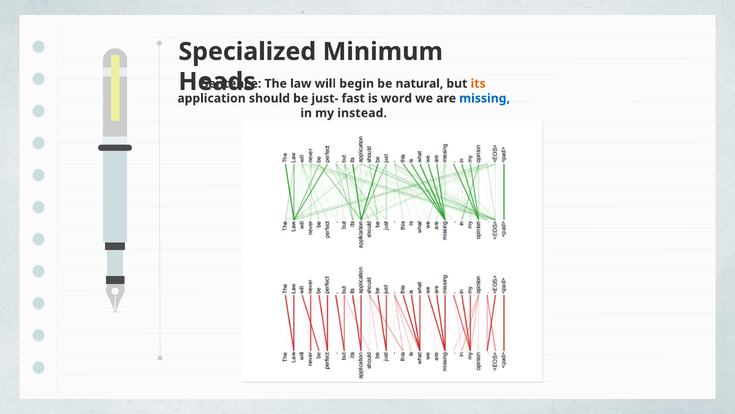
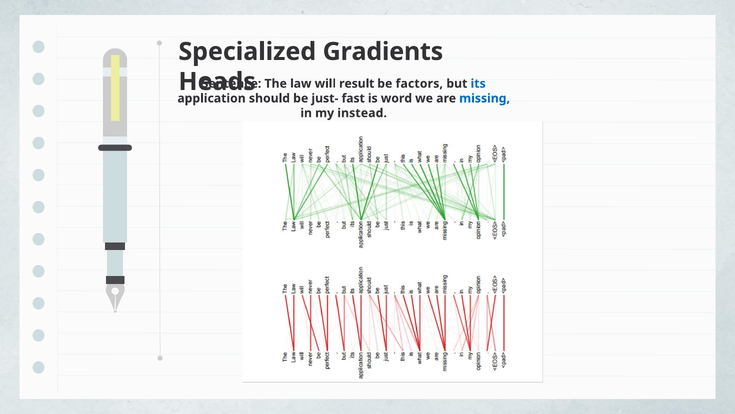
Minimum: Minimum -> Gradients (383, 52)
begin: begin -> result (357, 84)
natural: natural -> factors (419, 84)
its colour: orange -> blue (478, 84)
